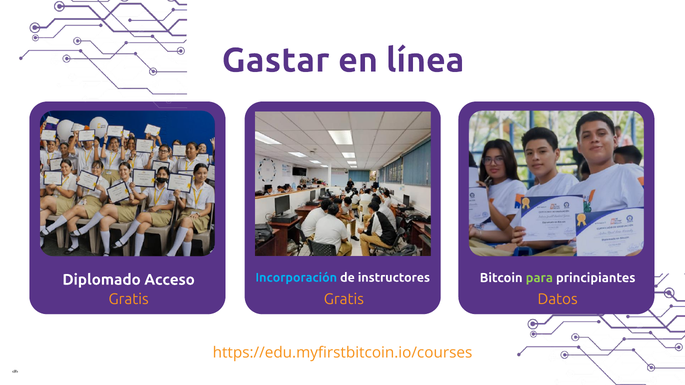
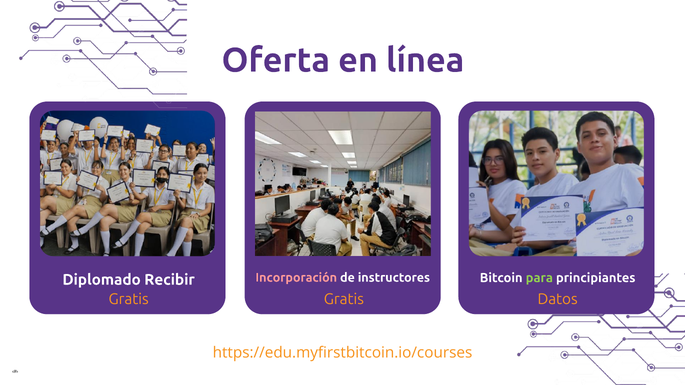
Gastar: Gastar -> Oferta (276, 60)
Incorporación colour: light blue -> pink (296, 278)
Acceso: Acceso -> Recibir (170, 280)
